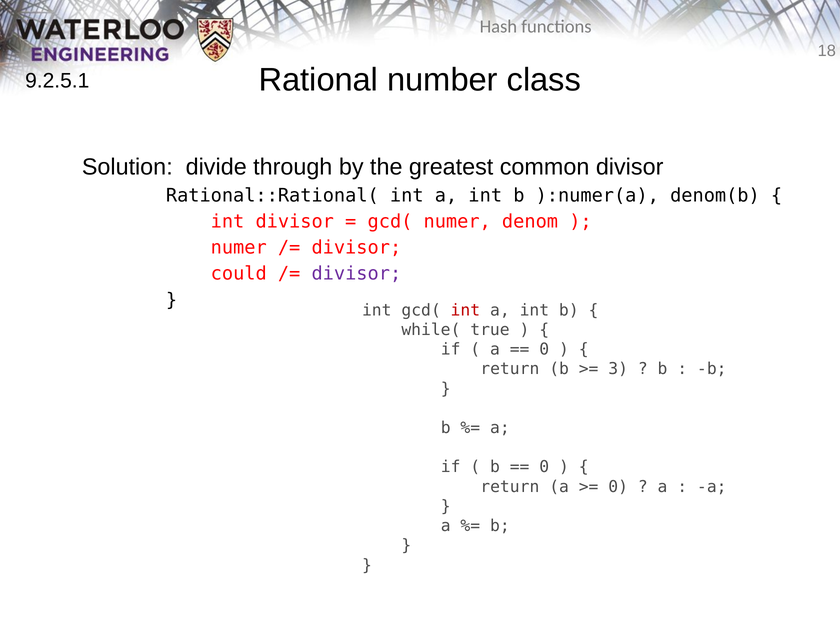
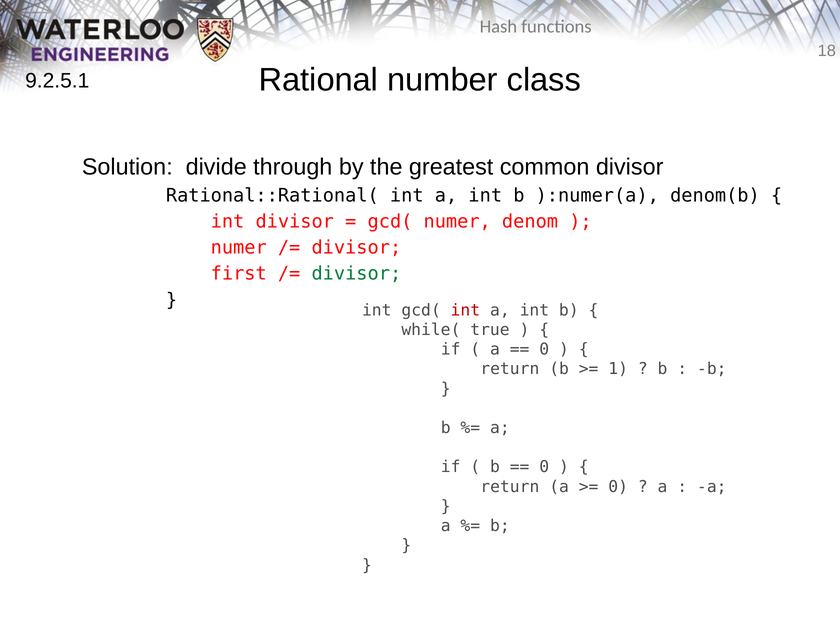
could: could -> first (239, 274)
divisor colour: purple -> green (356, 274)
3: 3 -> 1 (618, 369)
